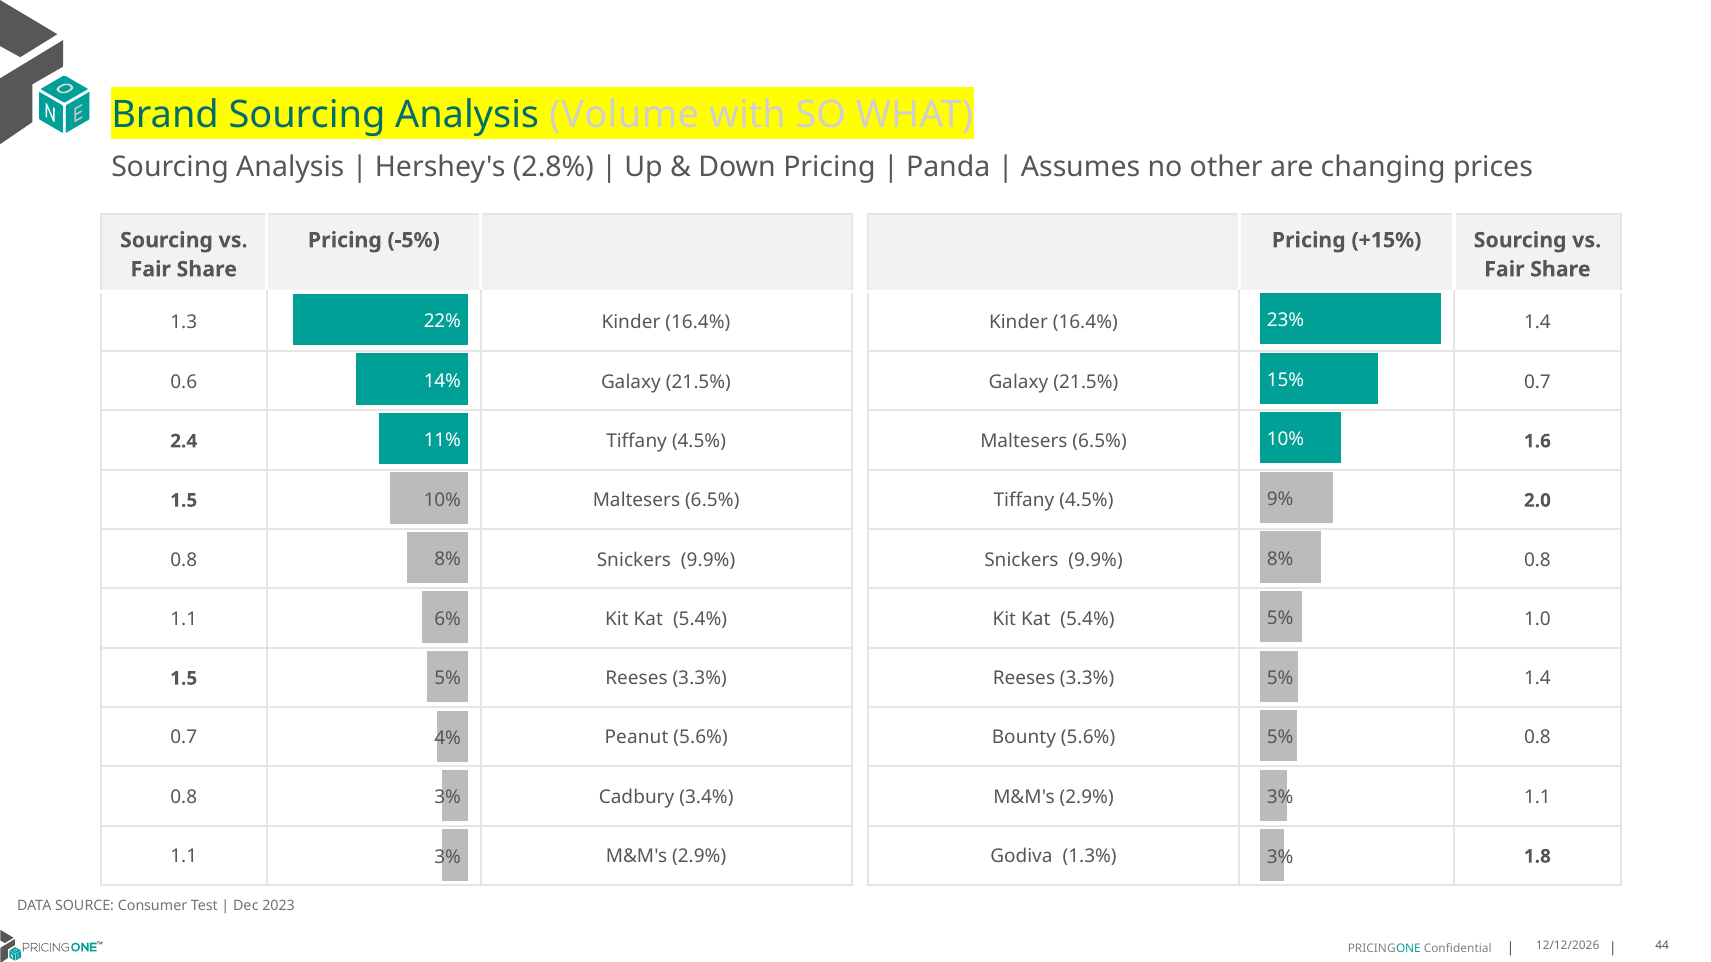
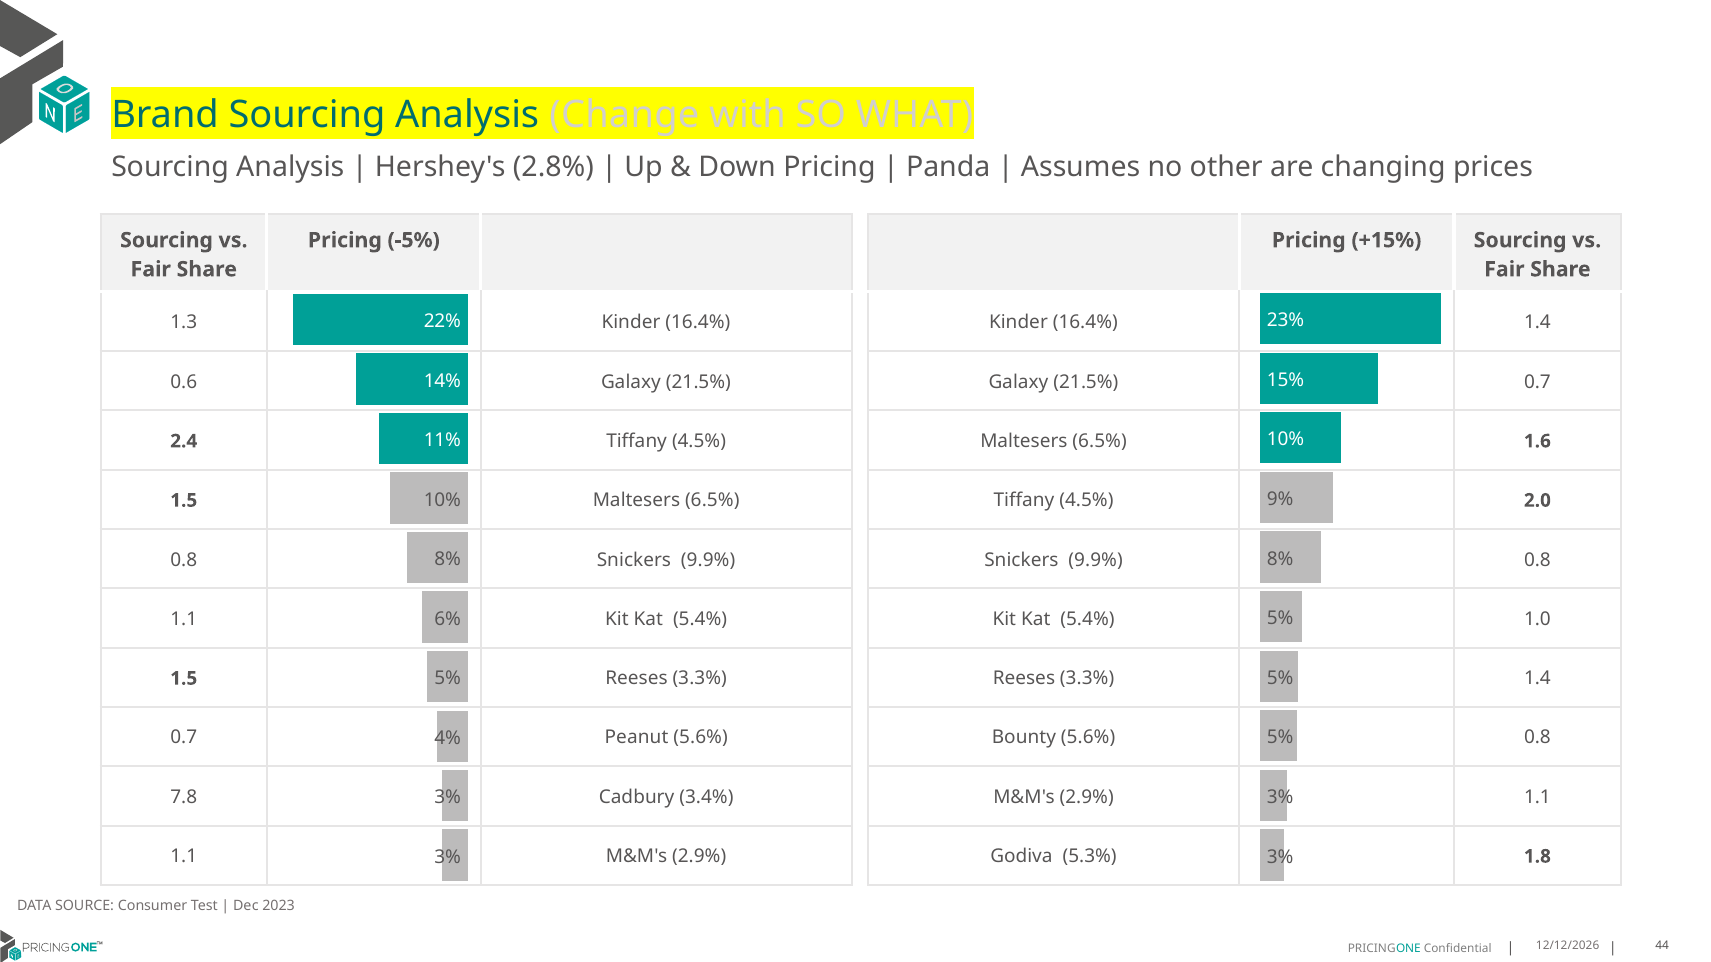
Volume: Volume -> Change (624, 115)
0.8: 0.8 -> 7.8 (184, 797)
1.3%: 1.3% -> 5.3% (1090, 857)
